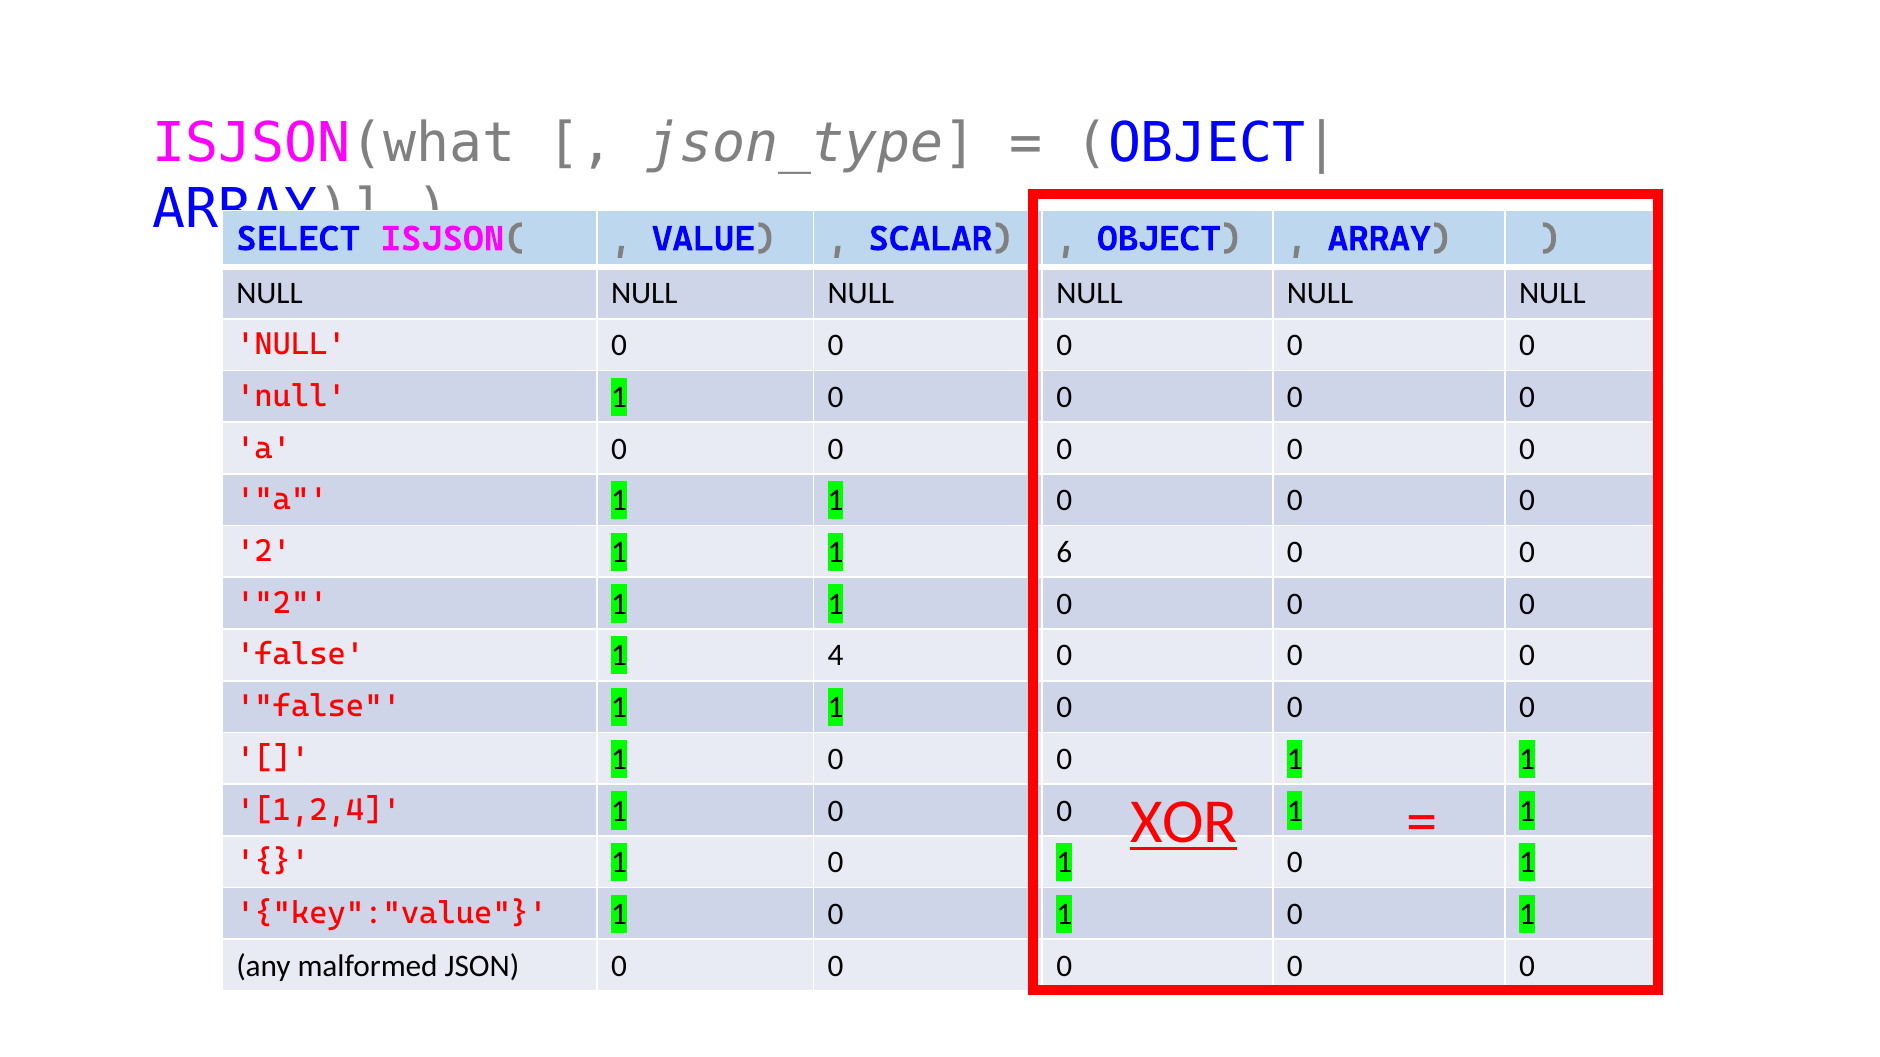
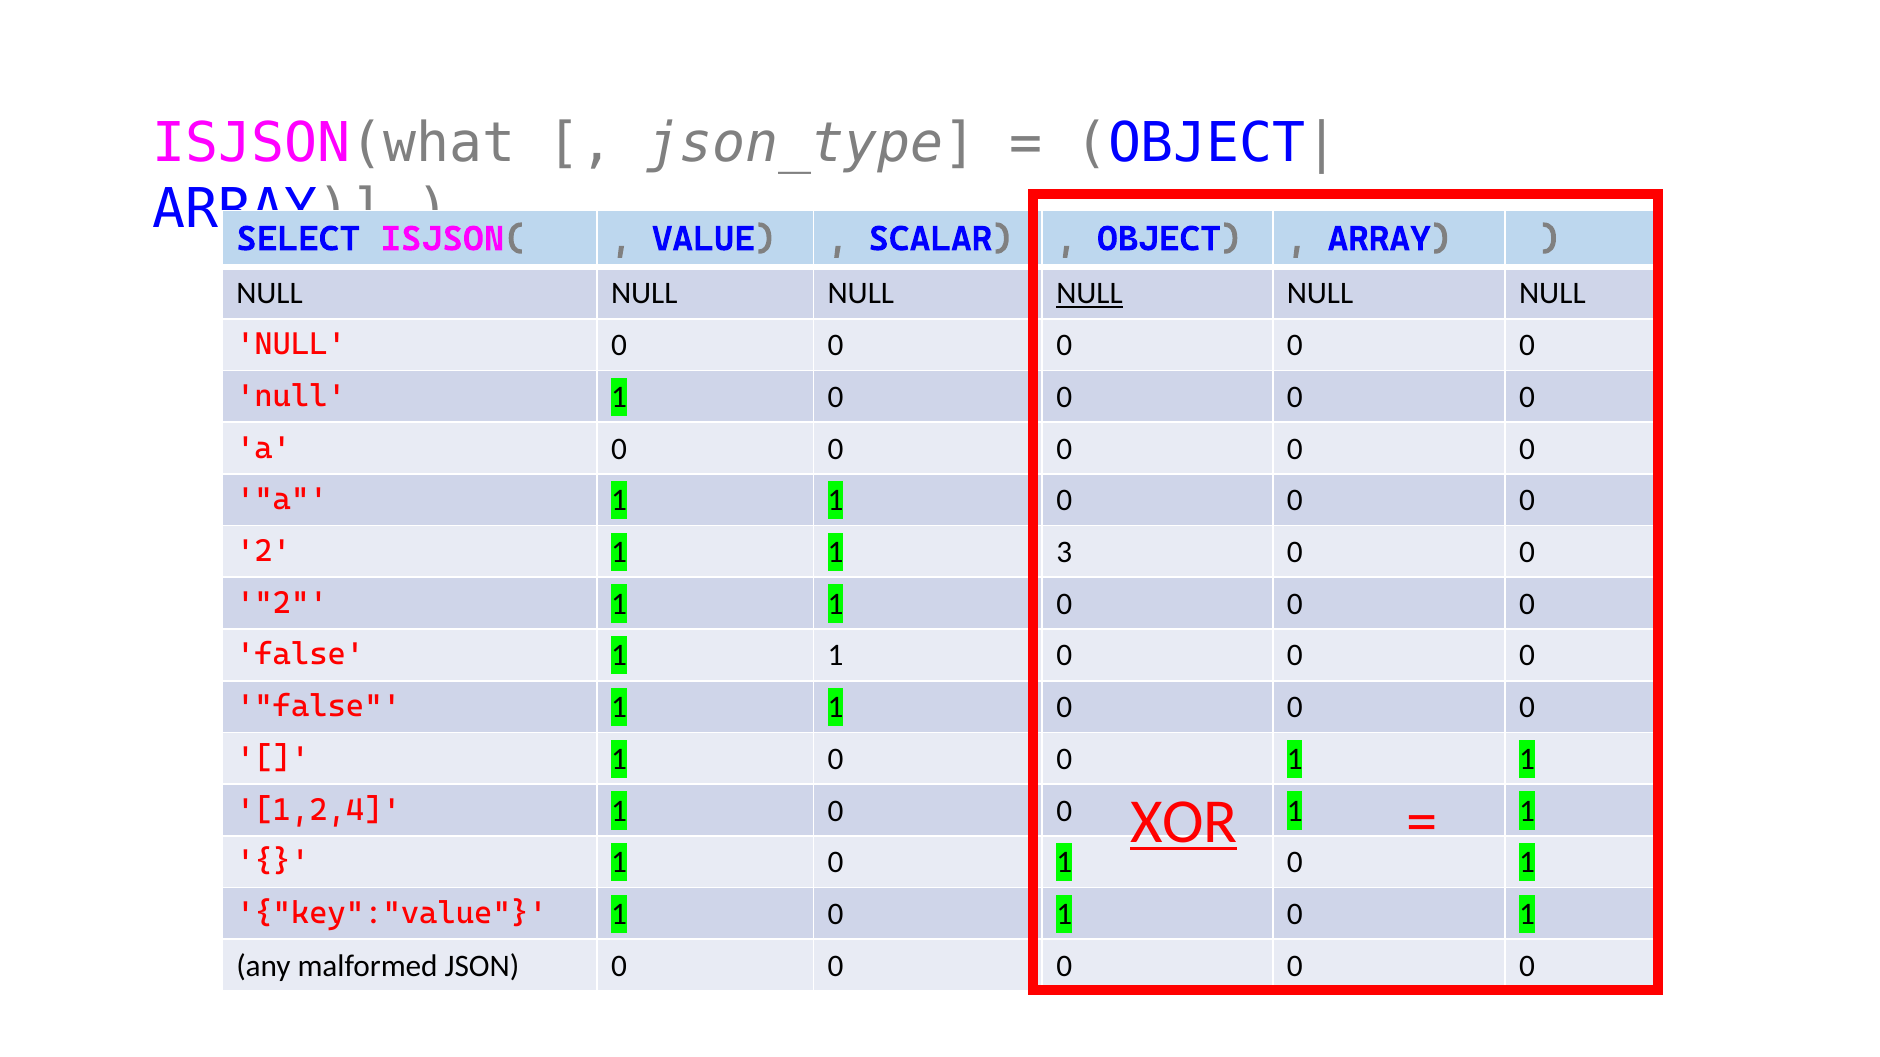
NULL underline: none -> present (1090, 294)
6: 6 -> 3 (1064, 552)
4: 4 -> 1 (836, 656)
